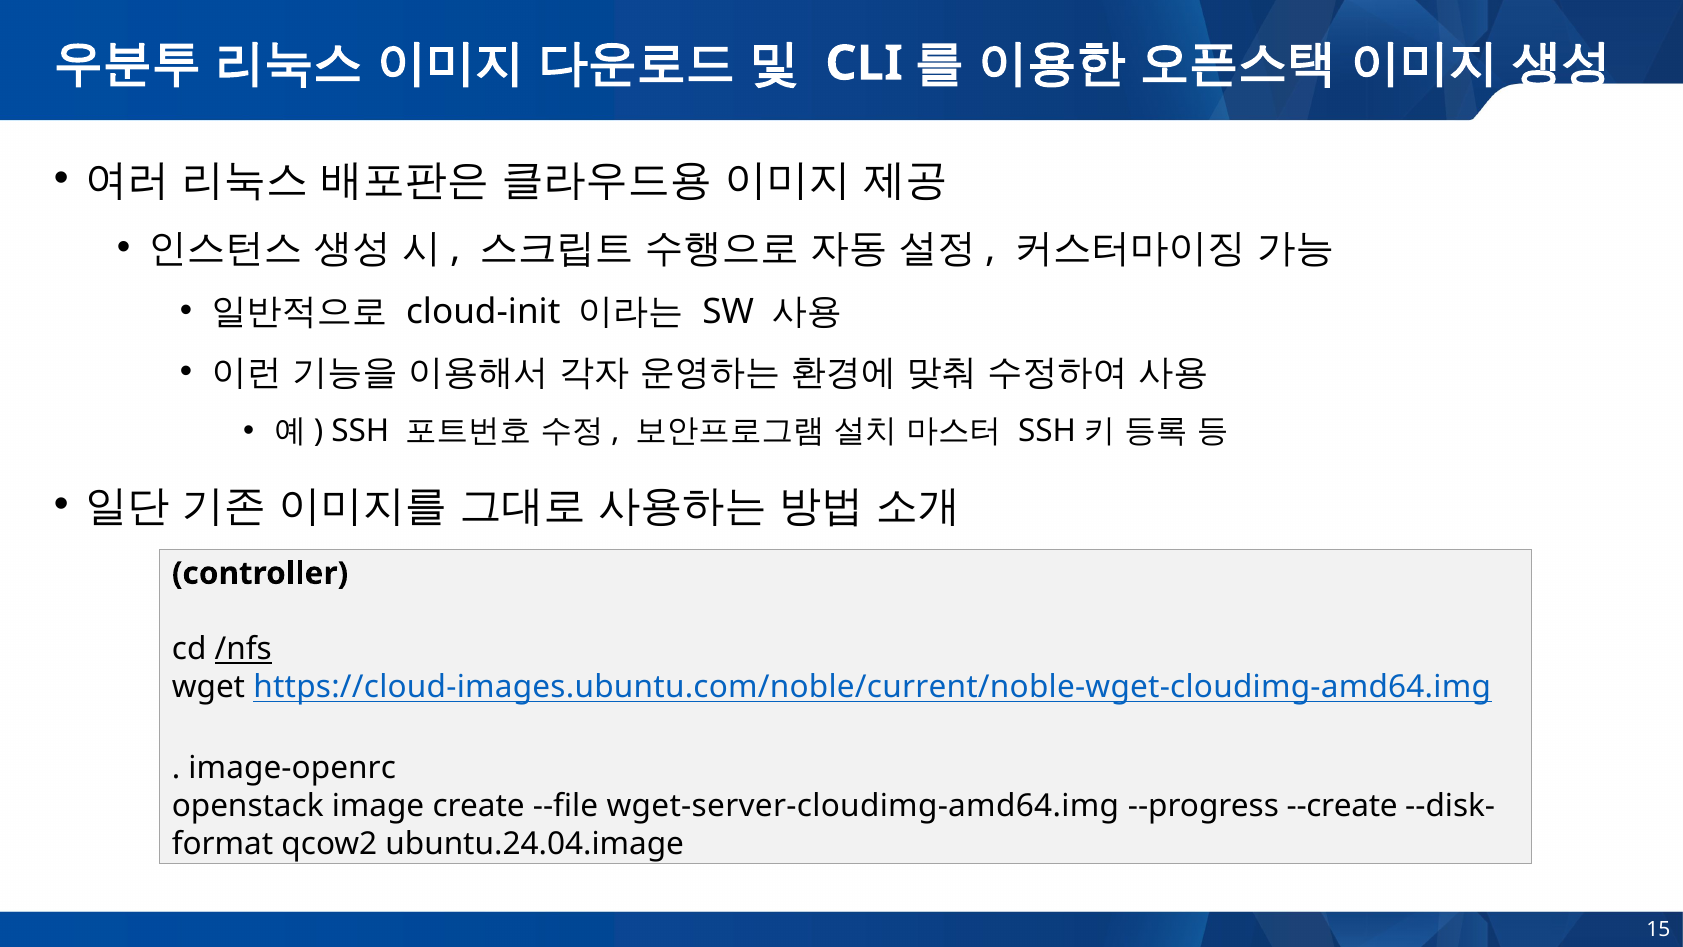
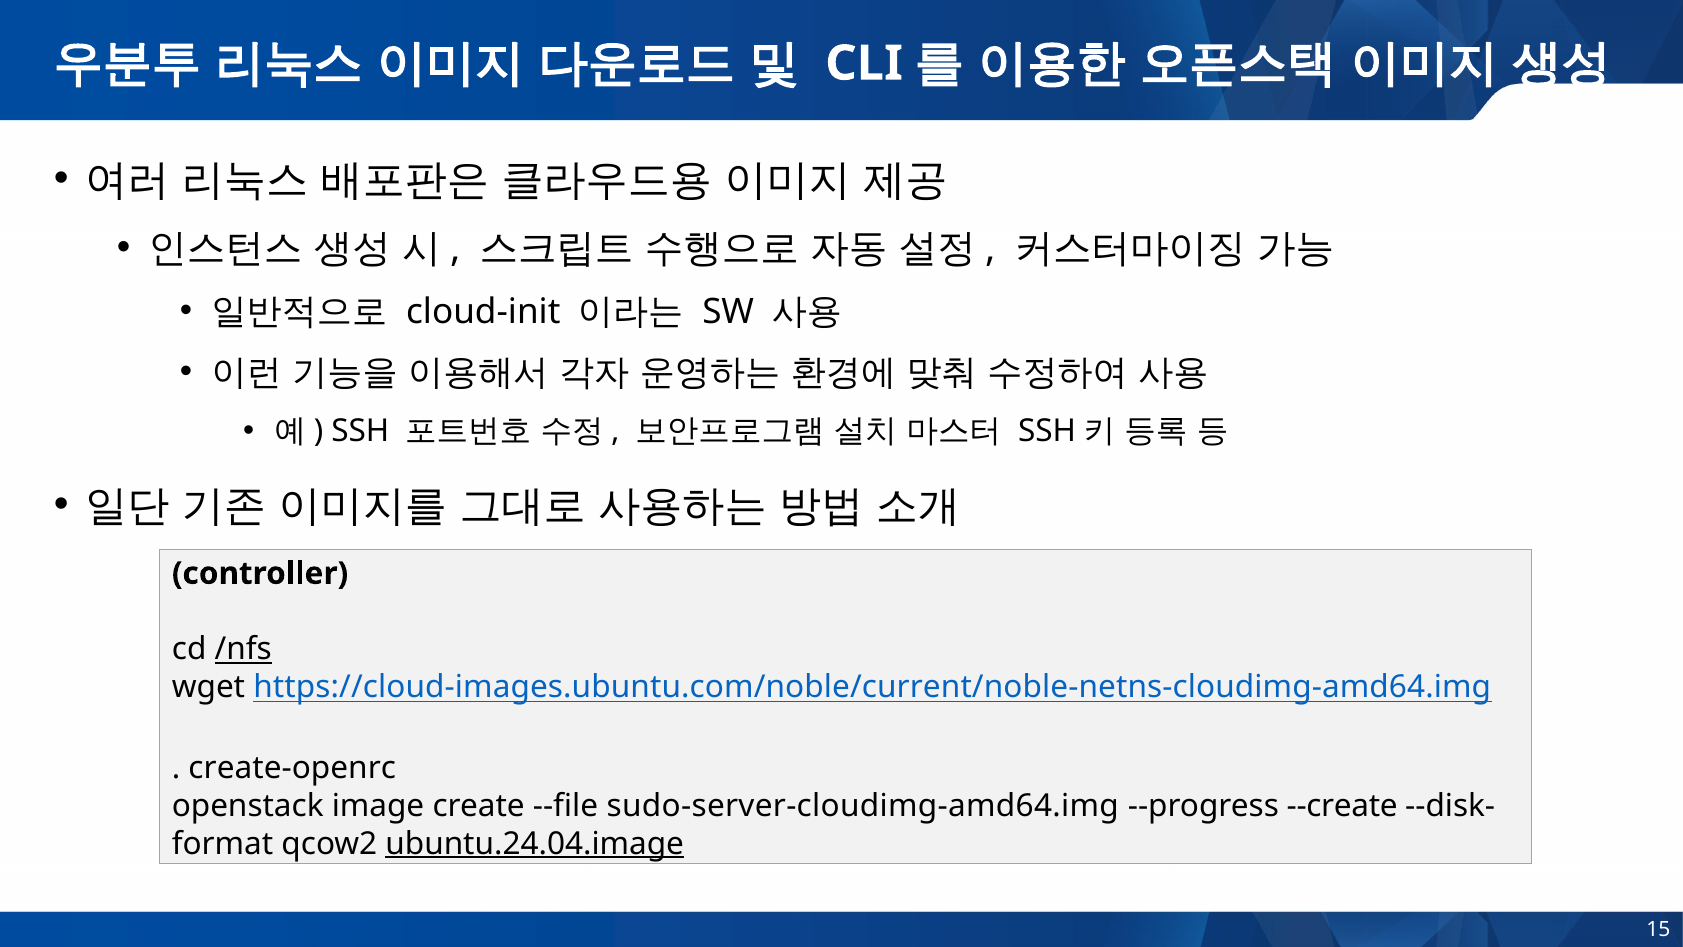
https://cloud-images.ubuntu.com/noble/current/noble-wget-cloudimg-amd64.img: https://cloud-images.ubuntu.com/noble/current/noble-wget-cloudimg-amd64.img -> https://cloud-images.ubuntu.com/noble/current/noble-netns-cloudimg-amd64.img (872, 687)
image-openrc: image-openrc -> create-openrc (292, 768)
wget-server-cloudimg-amd64.img: wget-server-cloudimg-amd64.img -> sudo-server-cloudimg-amd64.img (863, 806)
ubuntu.24.04.image underline: none -> present (535, 843)
